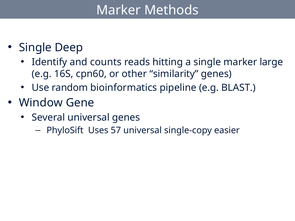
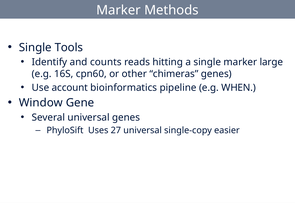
Deep: Deep -> Tools (69, 47)
similarity: similarity -> chimeras (174, 74)
random: random -> account (70, 88)
BLAST: BLAST -> WHEN (239, 88)
57: 57 -> 27 (116, 131)
